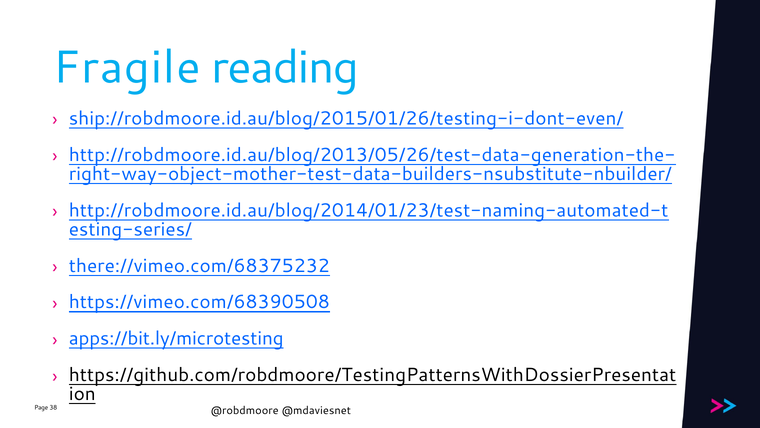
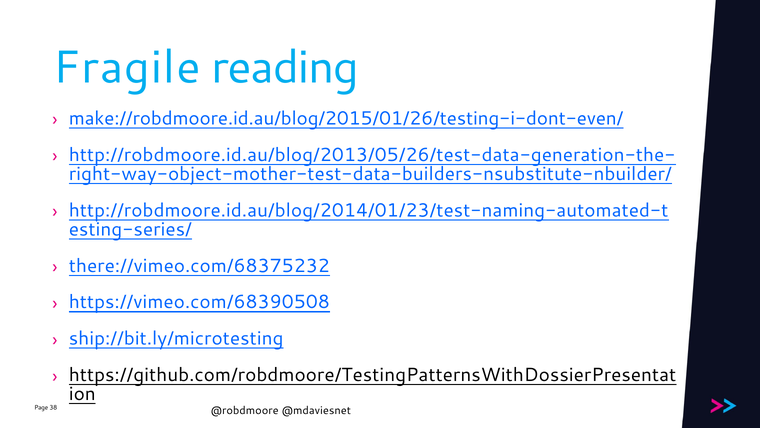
ship://robdmoore.id.au/blog/2015/01/26/testing-i-dont-even/: ship://robdmoore.id.au/blog/2015/01/26/testing-i-dont-even/ -> make://robdmoore.id.au/blog/2015/01/26/testing-i-dont-even/ (346, 118)
apps://bit.ly/microtesting: apps://bit.ly/microtesting -> ship://bit.ly/microtesting (176, 338)
